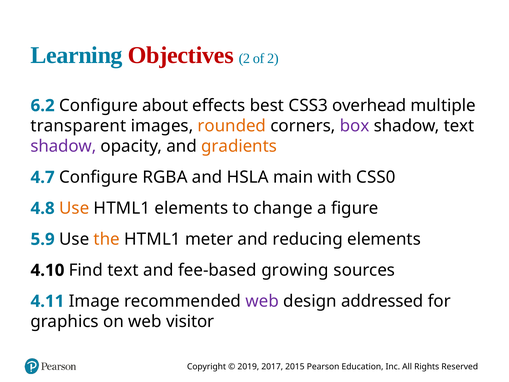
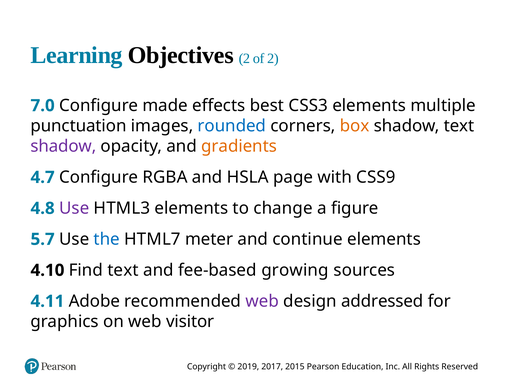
Objectives colour: red -> black (181, 55)
6.2: 6.2 -> 7.0 (43, 106)
about: about -> made (165, 106)
S 3 overhead: overhead -> elements (369, 106)
transparent: transparent -> punctuation (79, 126)
rounded colour: orange -> blue (232, 126)
box colour: purple -> orange (355, 126)
main: main -> page (293, 177)
0: 0 -> 9 (391, 177)
Use colour: orange -> purple (74, 208)
1: 1 -> 3 (145, 208)
5.9: 5.9 -> 5.7 (43, 239)
the colour: orange -> blue (107, 239)
1: 1 -> 7 (176, 239)
reducing: reducing -> continue (308, 239)
Image: Image -> Adobe (94, 301)
